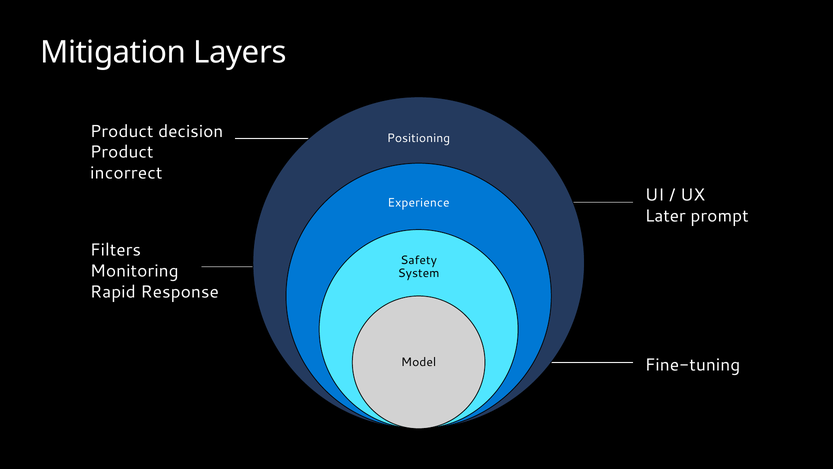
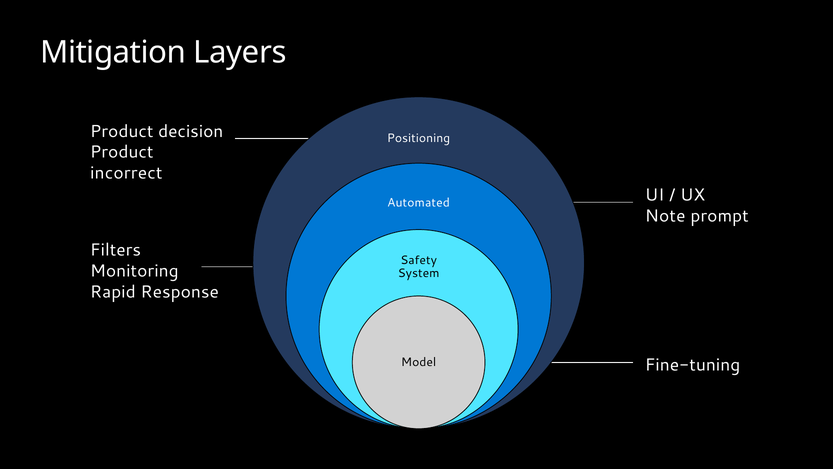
Experience: Experience -> Automated (419, 203)
Later: Later -> Note (665, 216)
